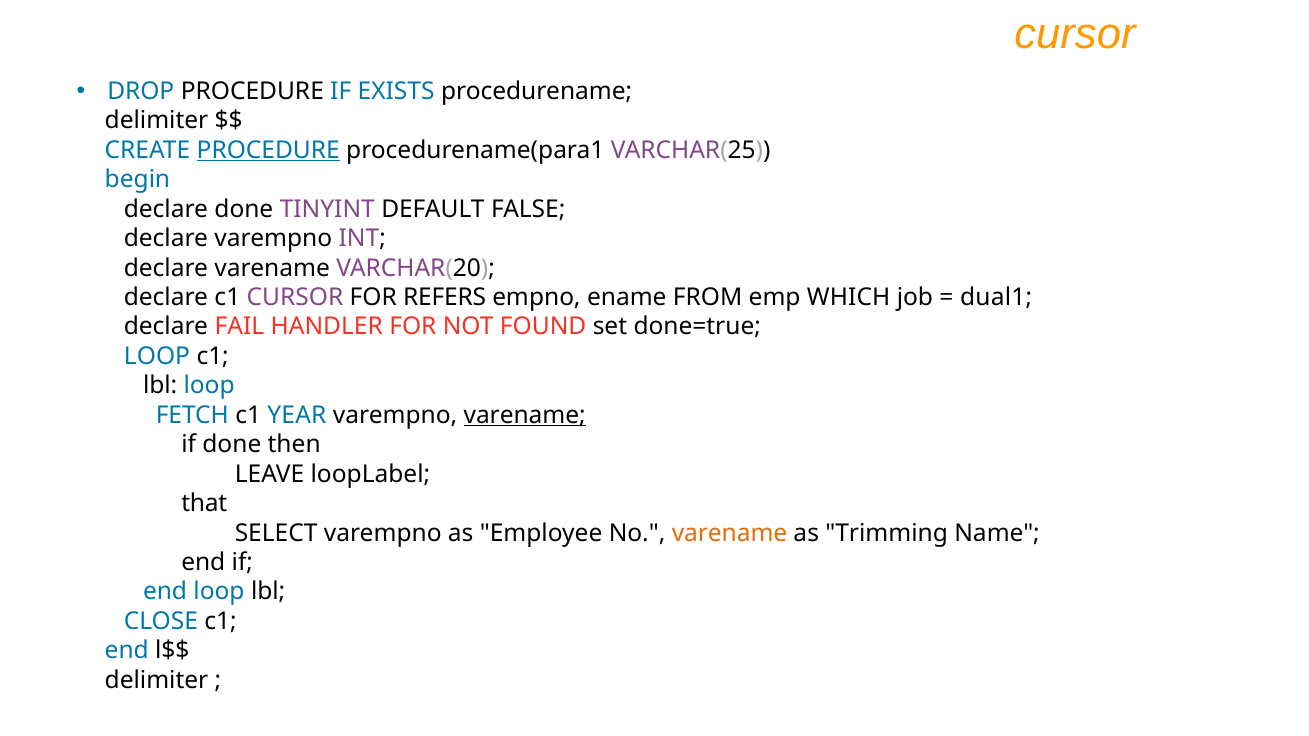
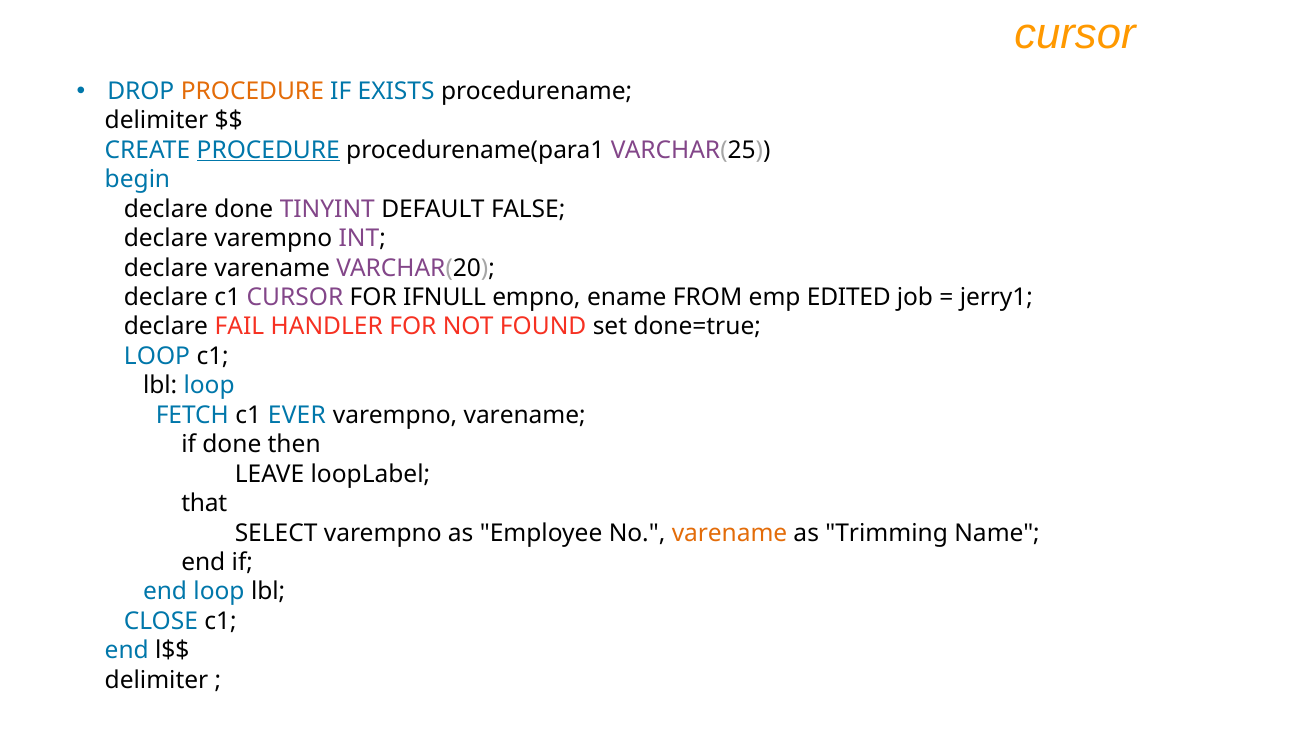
PROCEDURE colour: black -> orange (252, 91)
REFERS: REFERS -> IFNULL (445, 298)
WHICH: WHICH -> EDITED (849, 298)
dual1: dual1 -> jerry1 (996, 298)
YEAR: YEAR -> EVER (297, 415)
varename underline: present -> none (525, 415)
